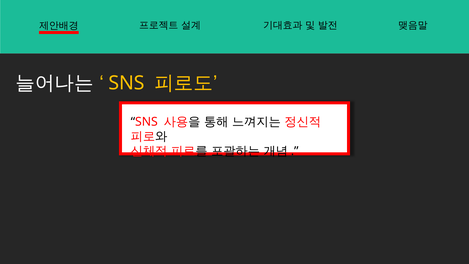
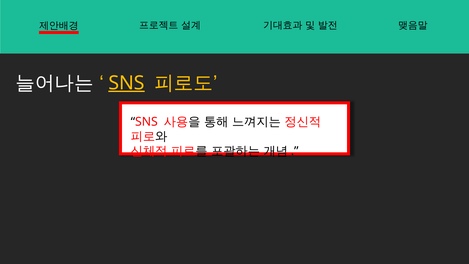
SNS underline: none -> present (127, 83)
